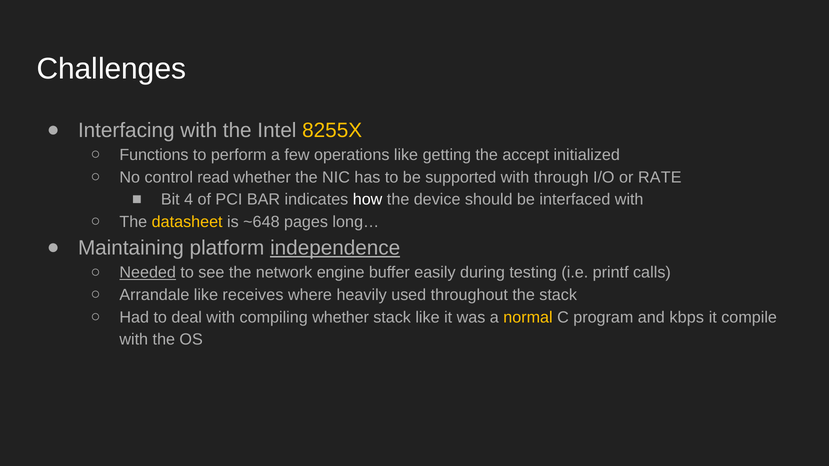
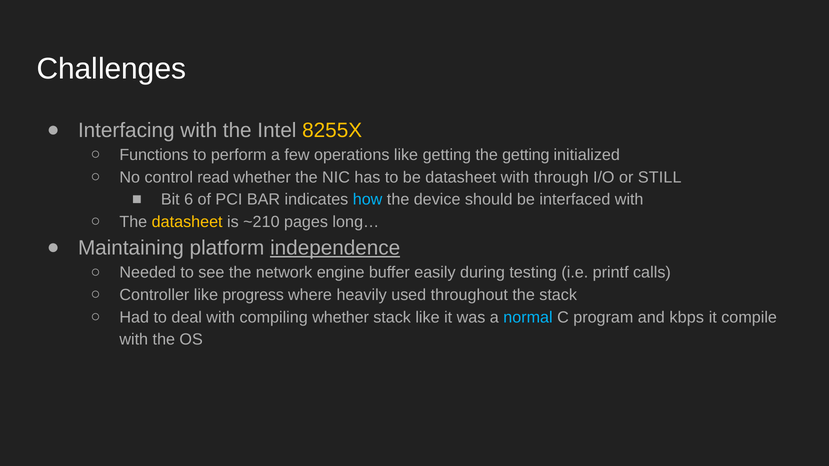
the accept: accept -> getting (526, 155)
be supported: supported -> datasheet (461, 177)
RATE: RATE -> STILL (660, 177)
4: 4 -> 6 (189, 200)
how colour: white -> light blue (368, 200)
~648: ~648 -> ~210 (261, 222)
Needed underline: present -> none (148, 273)
Arrandale: Arrandale -> Controller (154, 295)
receives: receives -> progress (253, 295)
normal colour: yellow -> light blue (528, 317)
